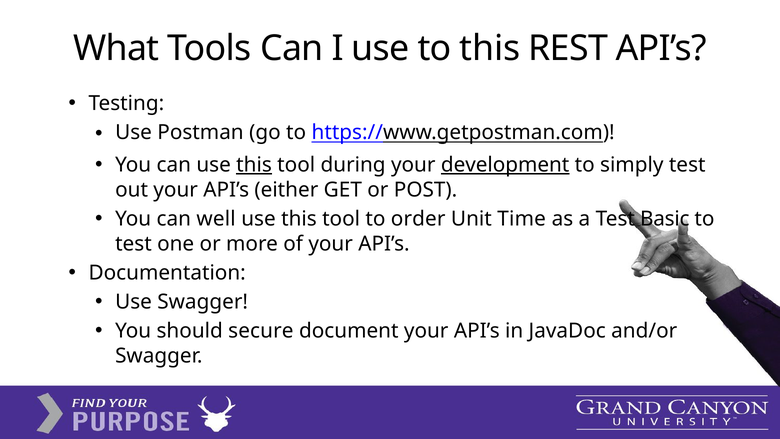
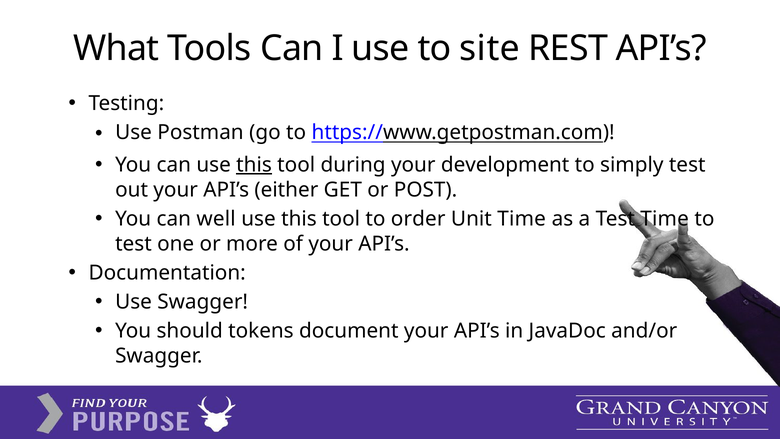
to this: this -> site (490, 49)
development underline: present -> none (505, 165)
Test Basic: Basic -> Time (665, 219)
secure: secure -> tokens (261, 331)
